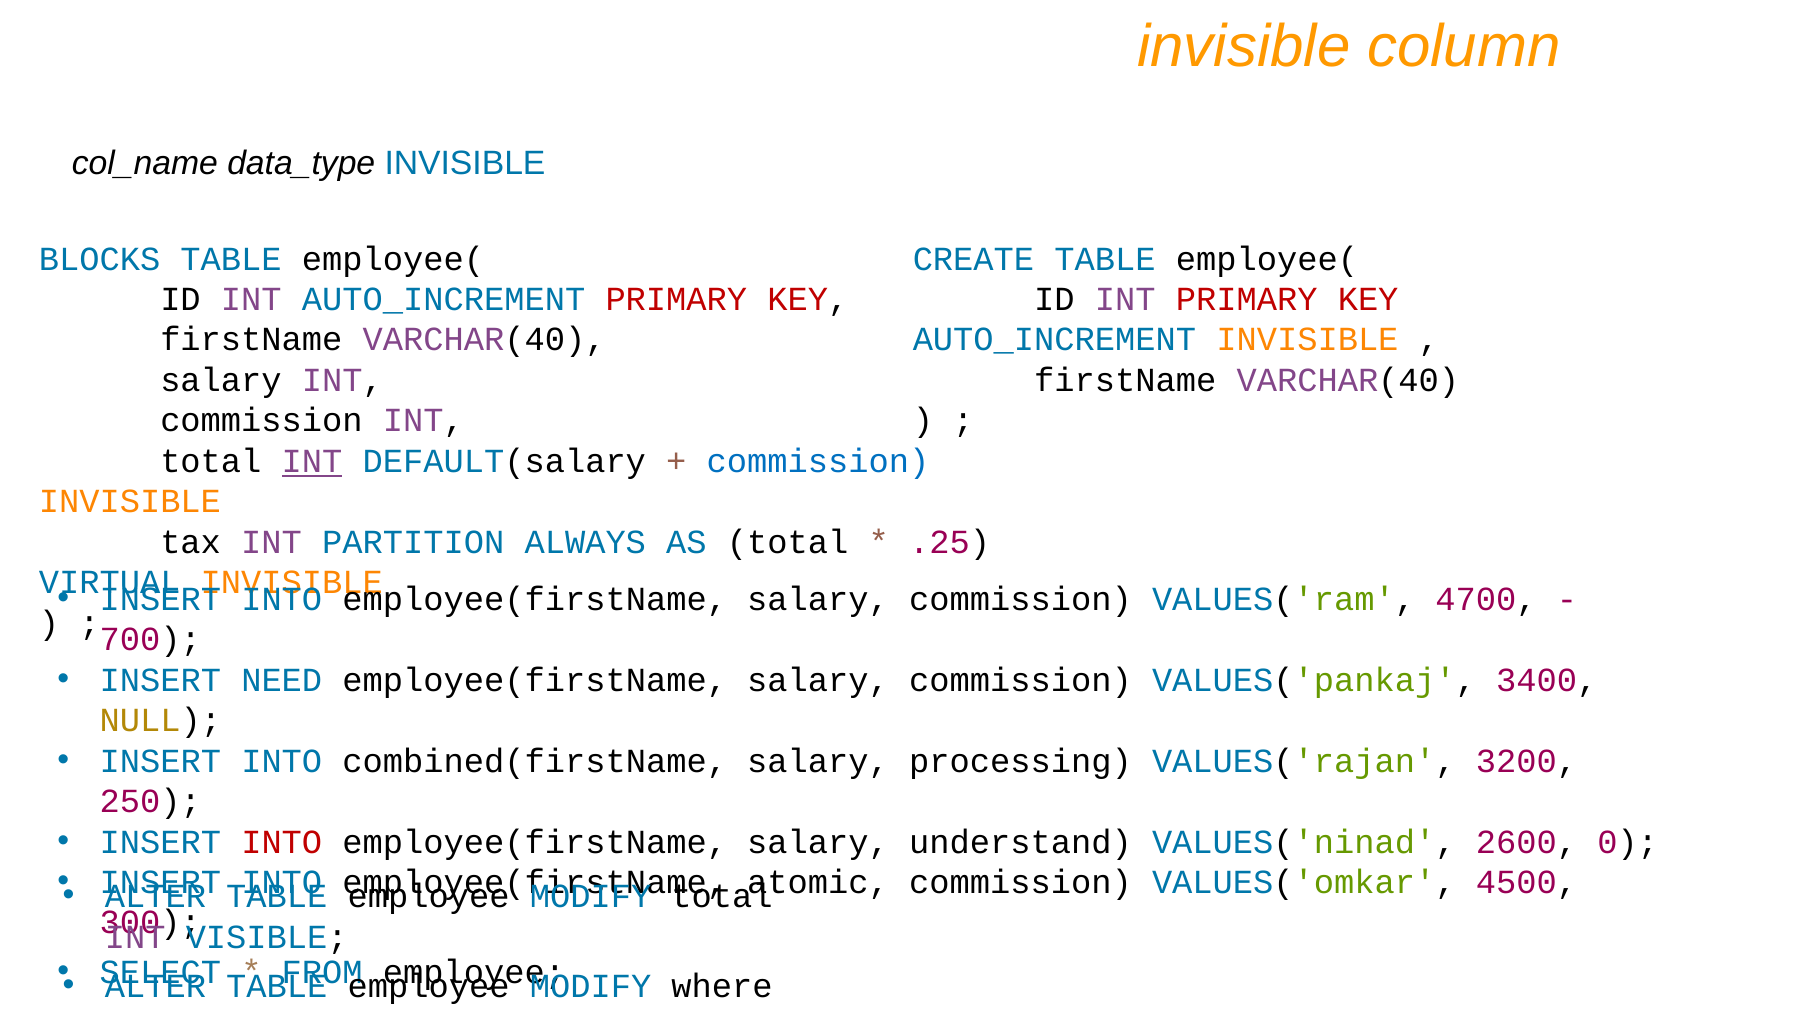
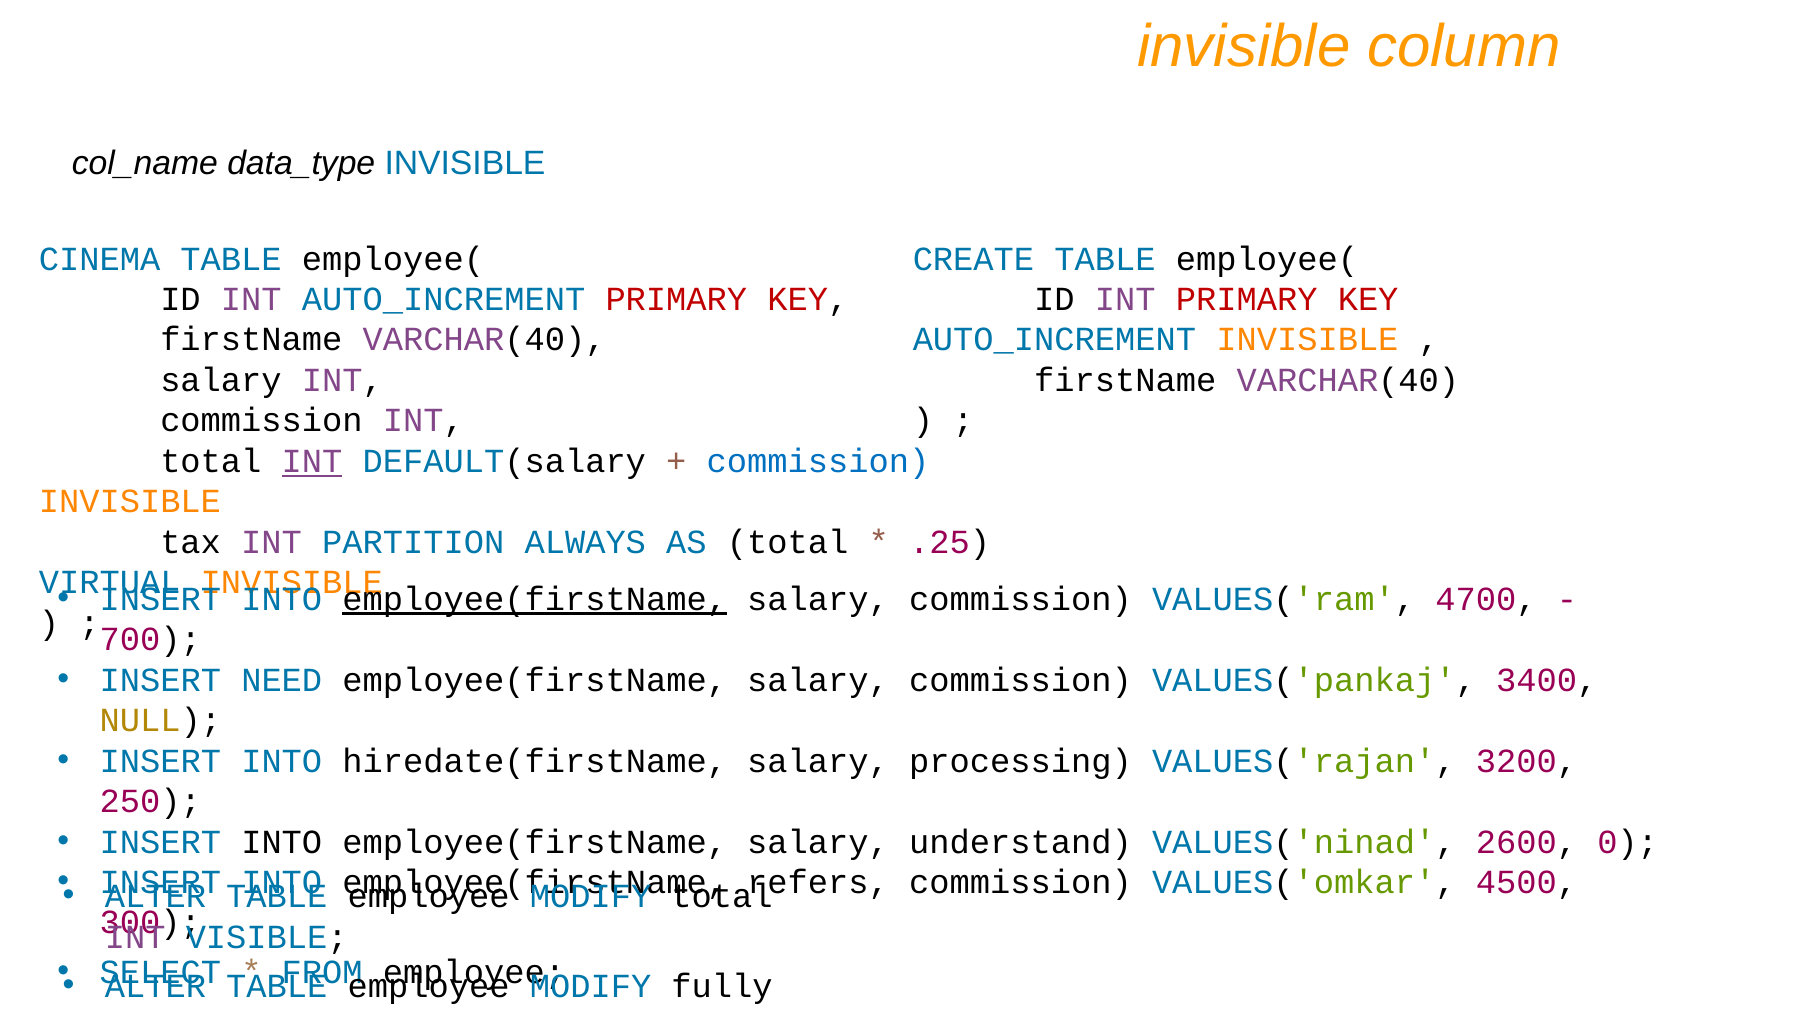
BLOCKS: BLOCKS -> CINEMA (100, 259)
employee(firstName underline: none -> present (535, 599)
combined(firstName: combined(firstName -> hiredate(firstName (535, 761)
INTO colour: red -> black (282, 842)
atomic: atomic -> refers (818, 882)
where: where -> fully (722, 986)
